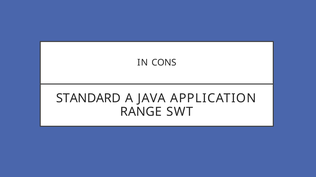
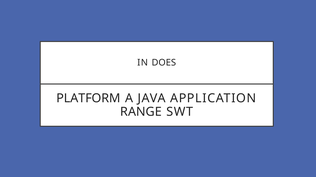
CONS: CONS -> DOES (164, 63)
STANDARD: STANDARD -> PLATFORM (88, 99)
